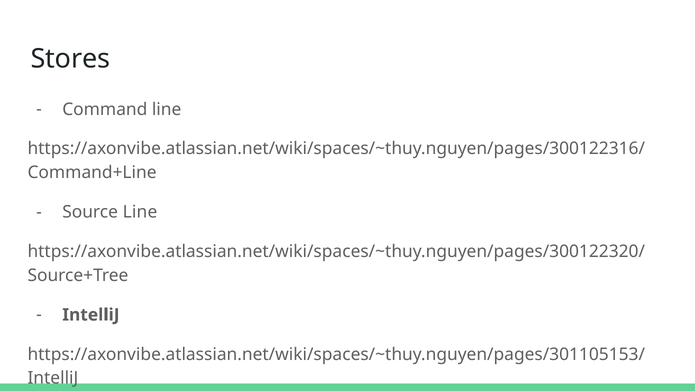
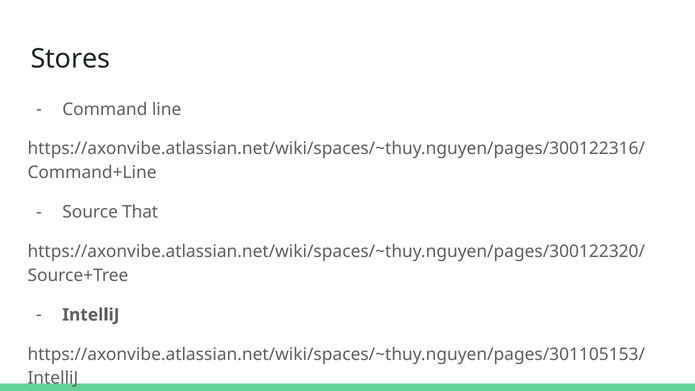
Source Line: Line -> That (140, 212)
